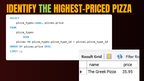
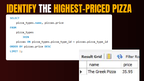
THE colour: light green -> white (45, 9)
